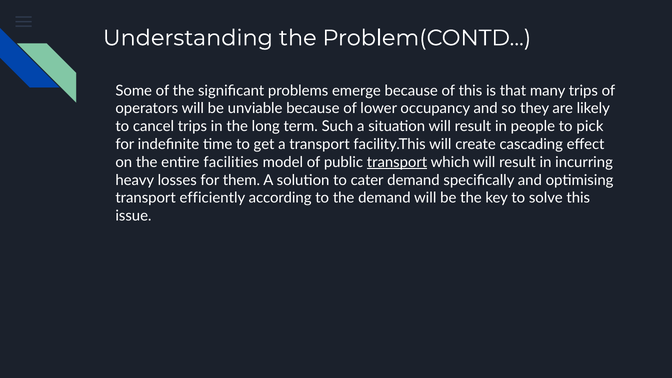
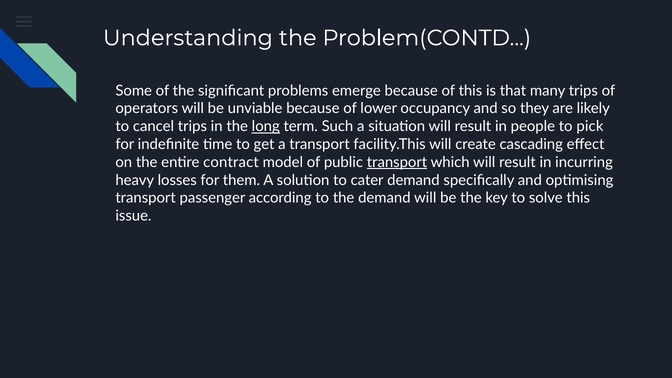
long underline: none -> present (266, 126)
facilities: facilities -> contract (231, 162)
efficiently: efficiently -> passenger (212, 198)
